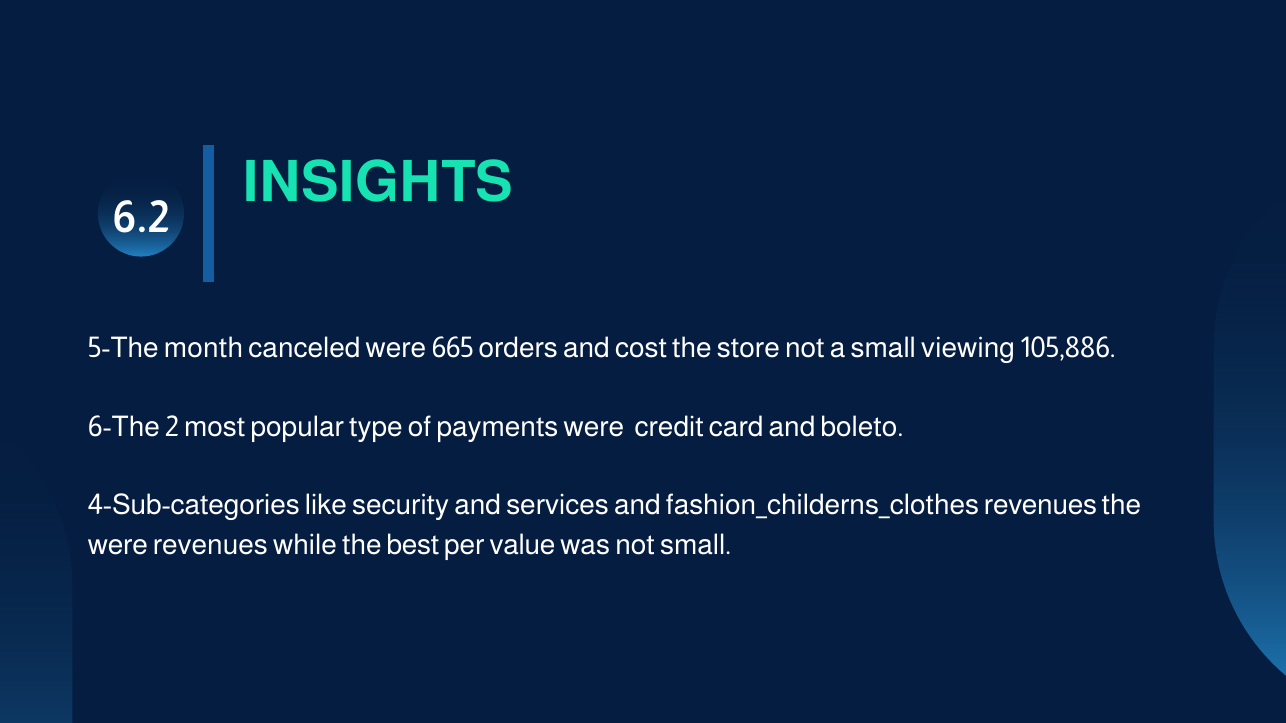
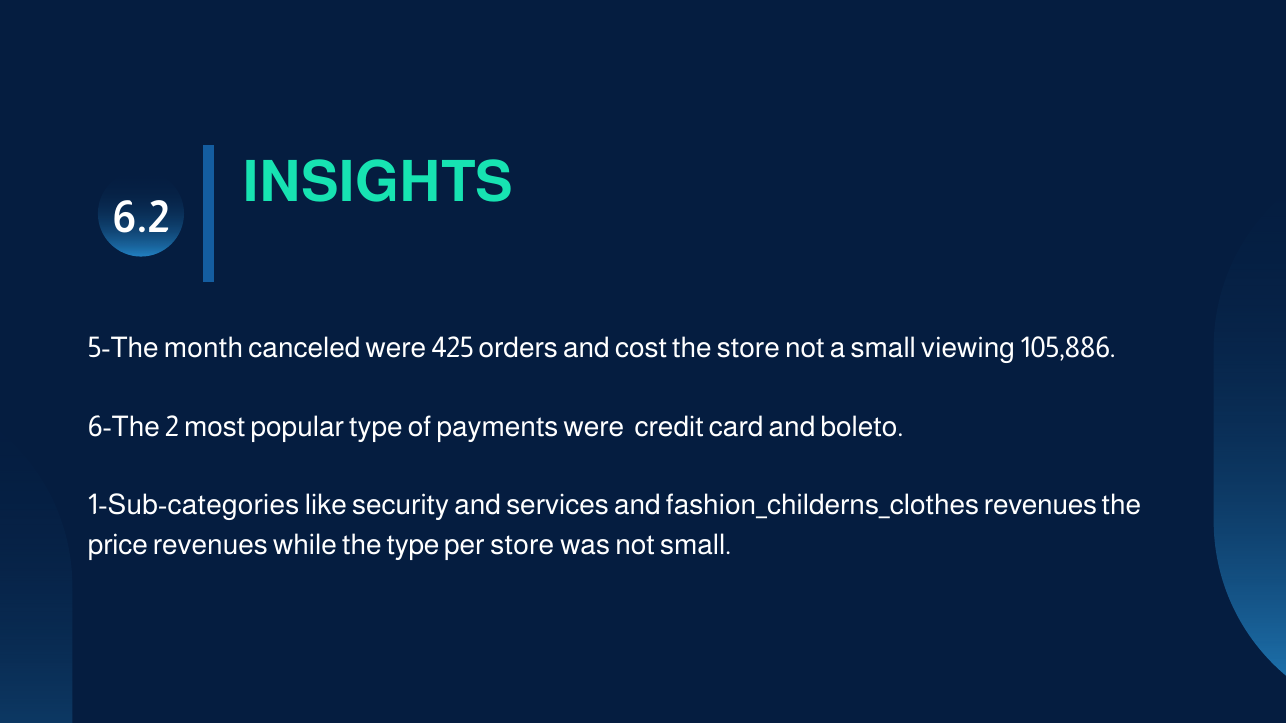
665: 665 -> 425 (453, 348)
4-Sub-categories: 4-Sub-categories -> 1-Sub-categories (194, 506)
were: were -> price (118, 545)
the best: best -> type (413, 545)
per value: value -> store (522, 545)
